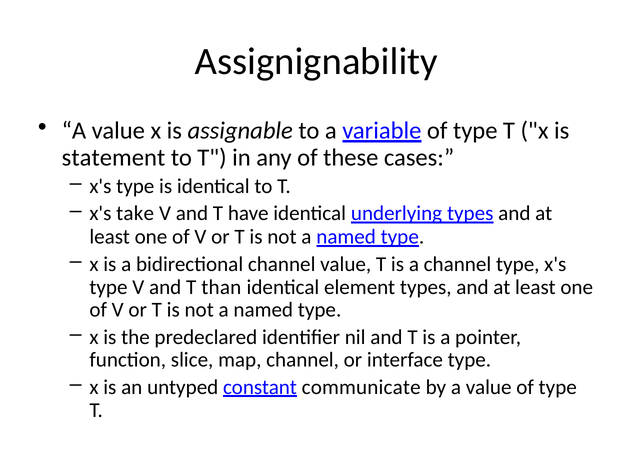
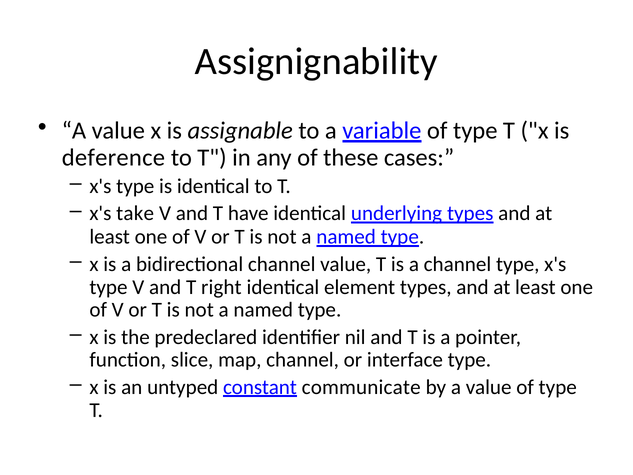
statement: statement -> deference (113, 158)
than: than -> right (221, 287)
